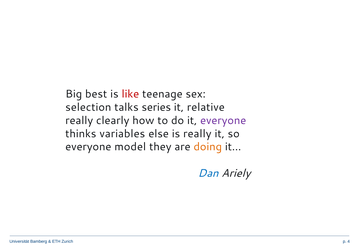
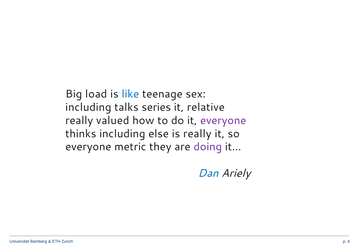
best: best -> load (96, 94)
like colour: red -> blue (130, 94)
selection: selection -> including (88, 107)
clearly: clearly -> valued (113, 121)
thinks variables: variables -> including (122, 134)
model: model -> metric (130, 147)
doing colour: orange -> purple (208, 147)
